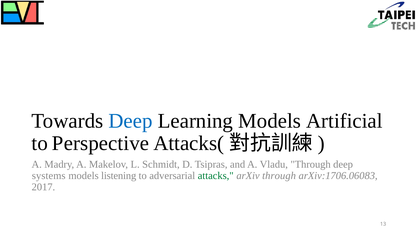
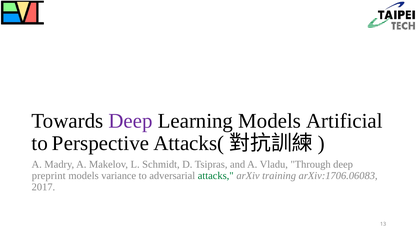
Deep colour: blue -> purple (130, 121)
systems: systems -> preprint (49, 176)
listening: listening -> variance (119, 176)
arXiv through: through -> training (279, 176)
